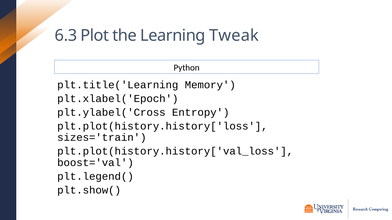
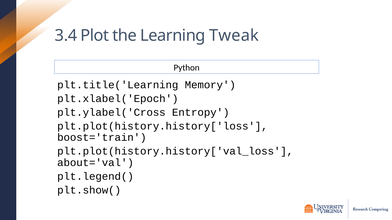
6.3: 6.3 -> 3.4 (66, 36)
sizes='train: sizes='train -> boost='train (102, 138)
boost='val: boost='val -> about='val (95, 163)
